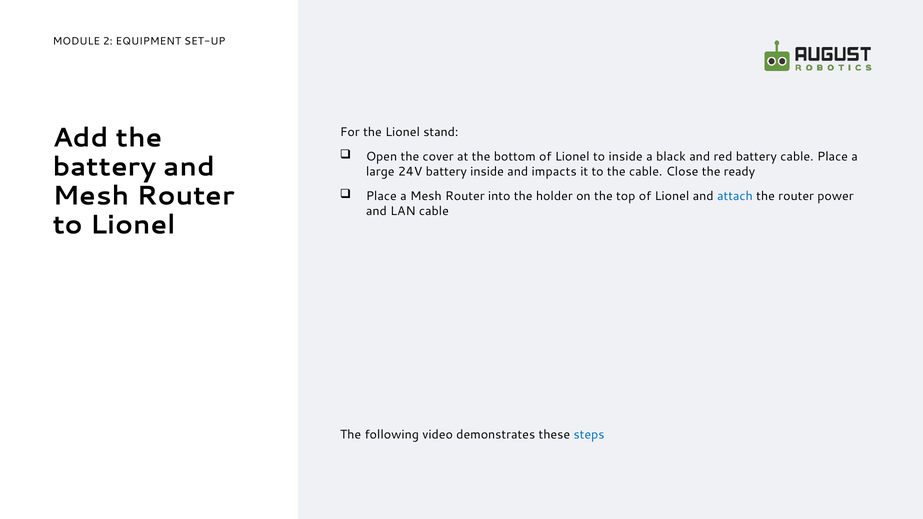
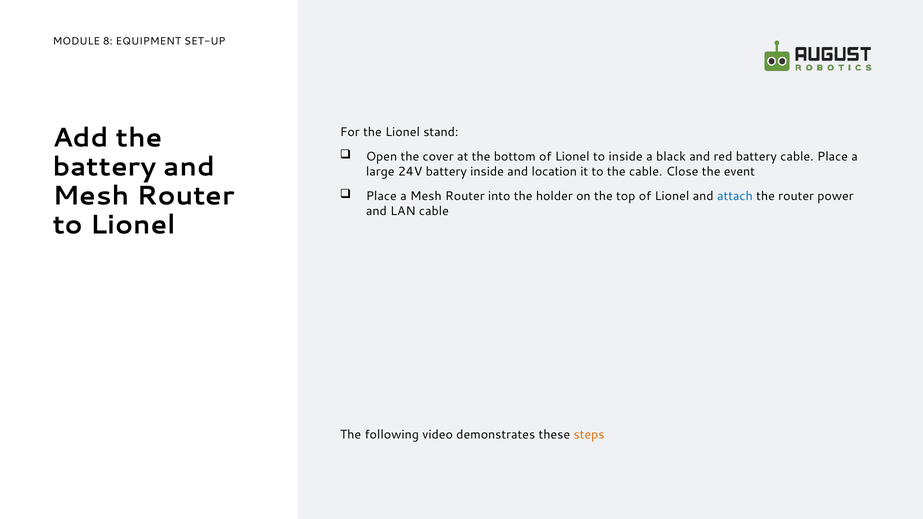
2: 2 -> 8 (108, 41)
impacts: impacts -> location (554, 172)
ready: ready -> event (739, 172)
steps colour: blue -> orange (589, 435)
